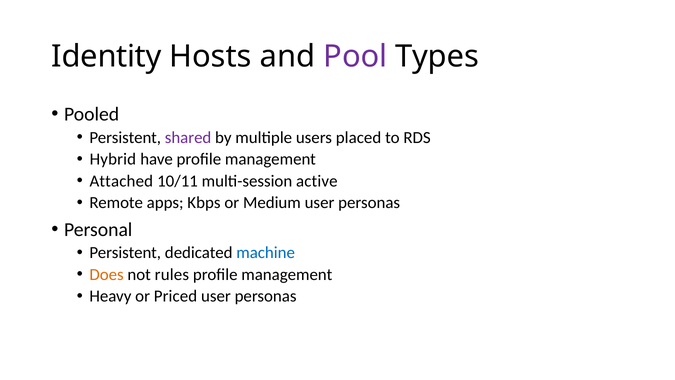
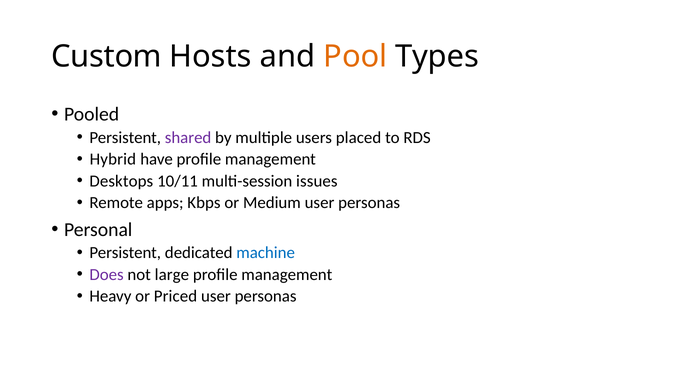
Identity: Identity -> Custom (107, 57)
Pool colour: purple -> orange (355, 57)
Attached: Attached -> Desktops (121, 181)
active: active -> issues (317, 181)
Does colour: orange -> purple (107, 274)
rules: rules -> large (172, 274)
